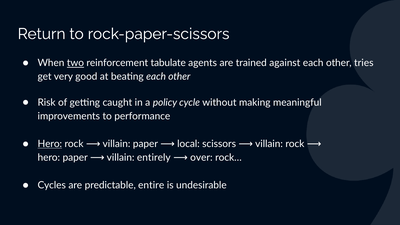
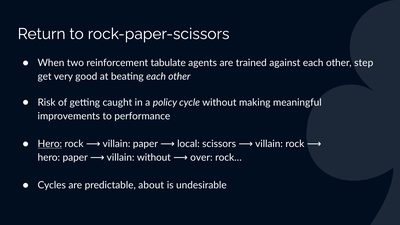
two underline: present -> none (75, 63)
tries: tries -> step (364, 63)
villain entirely: entirely -> without (154, 158)
entire: entire -> about (151, 185)
